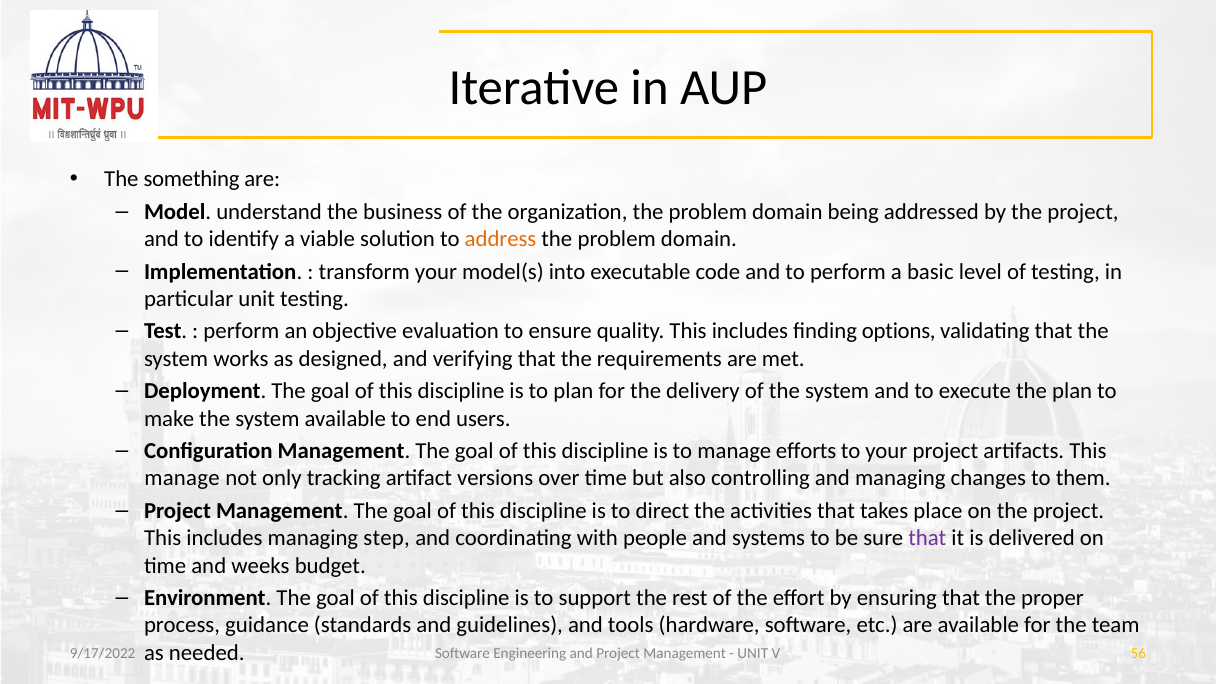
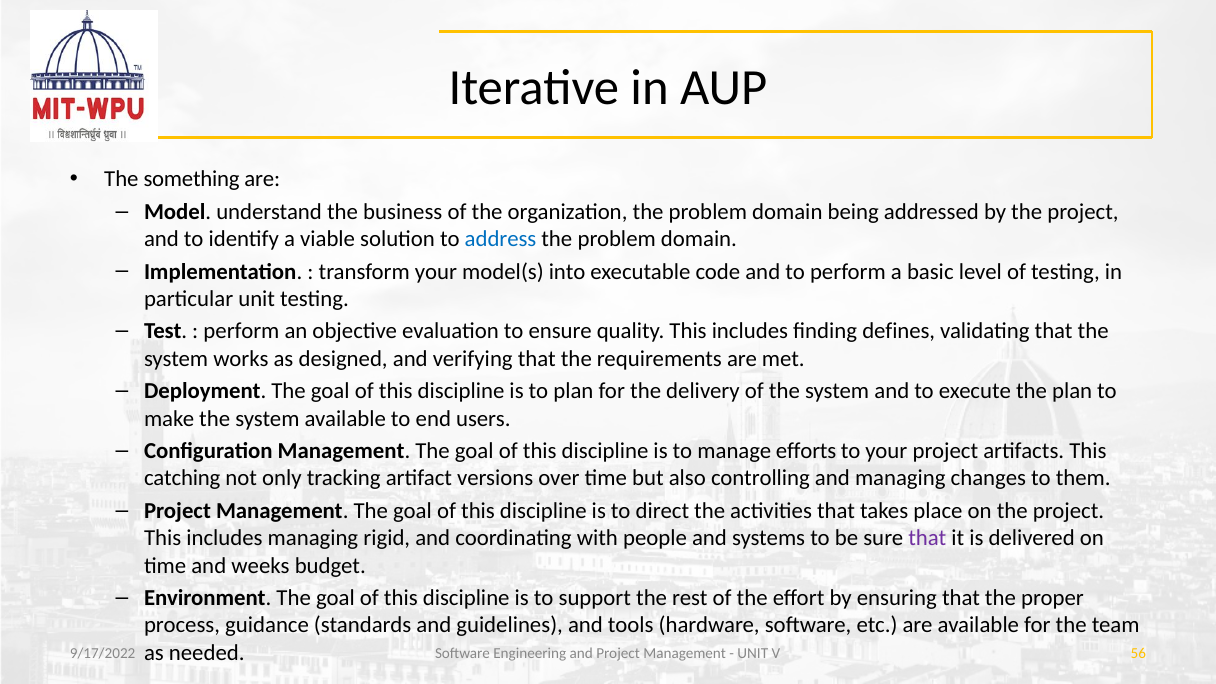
address colour: orange -> blue (501, 239)
options: options -> defines (899, 332)
manage: manage -> catching (182, 478)
step: step -> rigid (387, 538)
